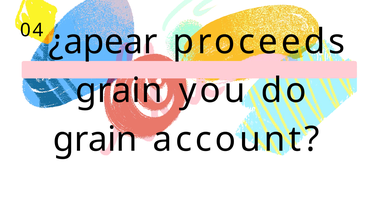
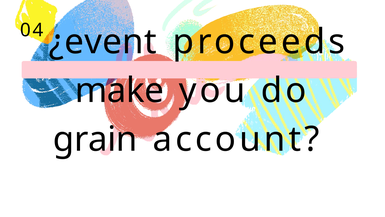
¿apear: ¿apear -> ¿event (103, 42)
grain: grain -> make (119, 90)
